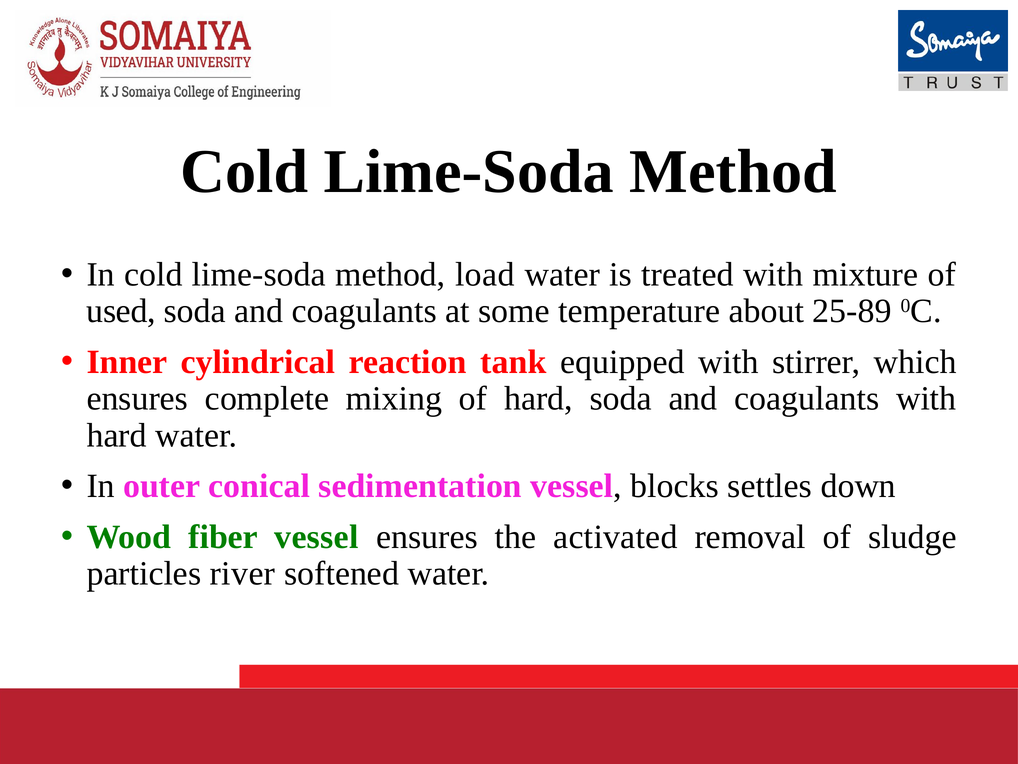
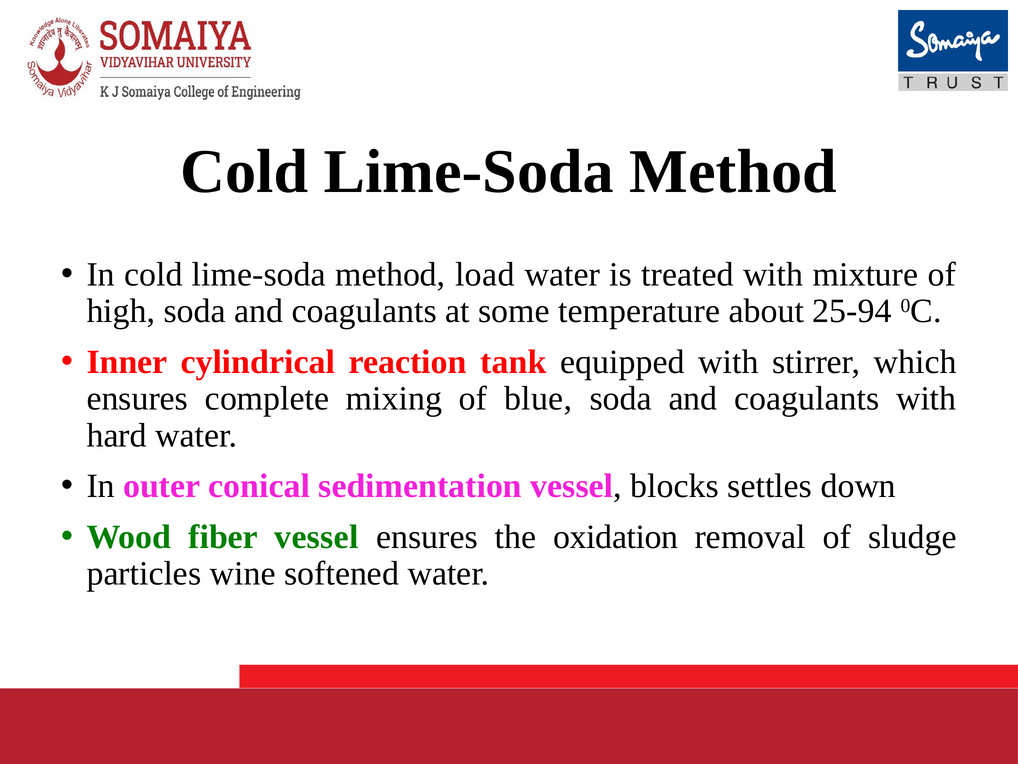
used: used -> high (121, 311)
25-89: 25-89 -> 25-94 (852, 311)
of hard: hard -> blue (538, 398)
activated: activated -> oxidation (616, 537)
river: river -> wine (243, 573)
